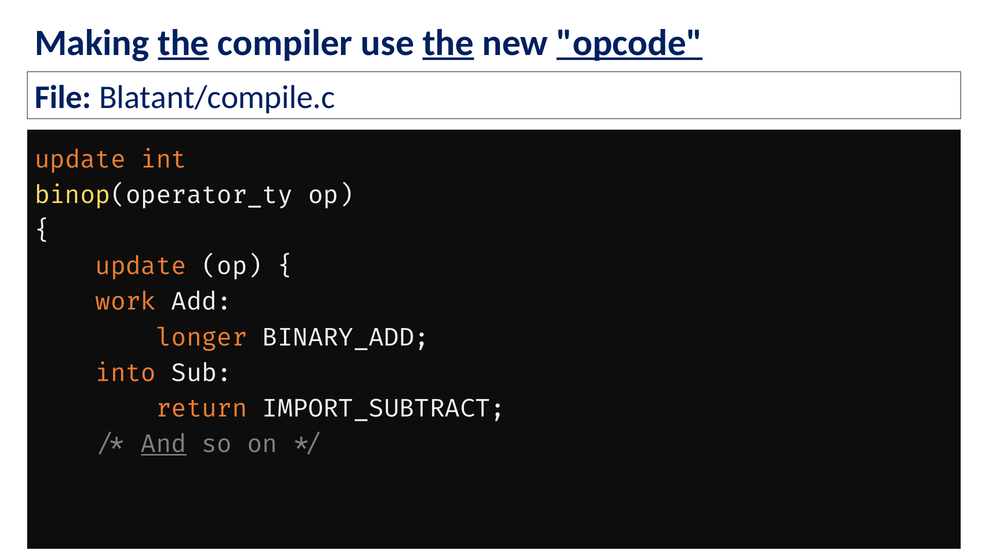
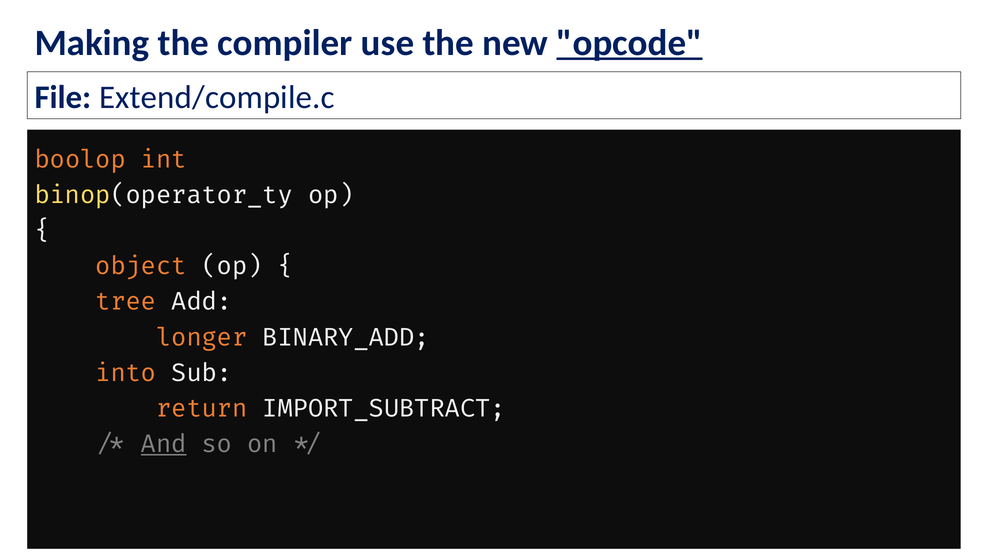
the underline: present -> none (183, 43)
the underline: present -> none (448, 43)
Blatant/compile.c: Blatant/compile.c -> Extend/compile.c (217, 97)
update: update -> boolop (80, 159)
update: update -> object (141, 266)
work: work -> tree (126, 302)
